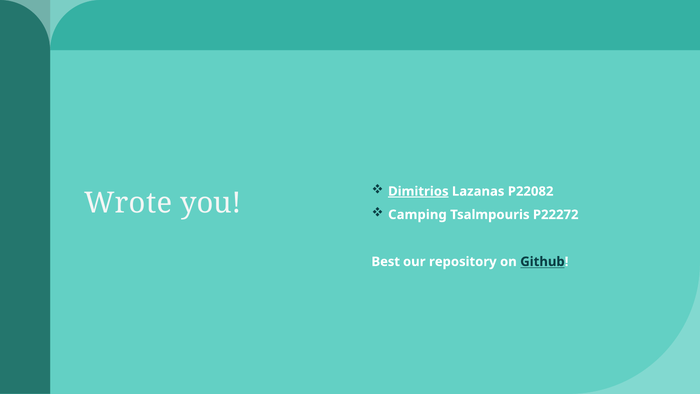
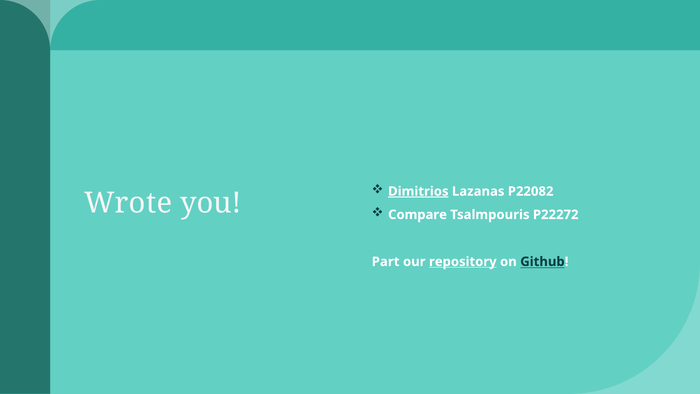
Camping: Camping -> Compare (417, 215)
Best: Best -> Part (386, 262)
repository underline: none -> present (463, 262)
